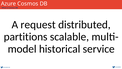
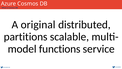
request: request -> original (38, 24)
historical: historical -> functions (60, 49)
